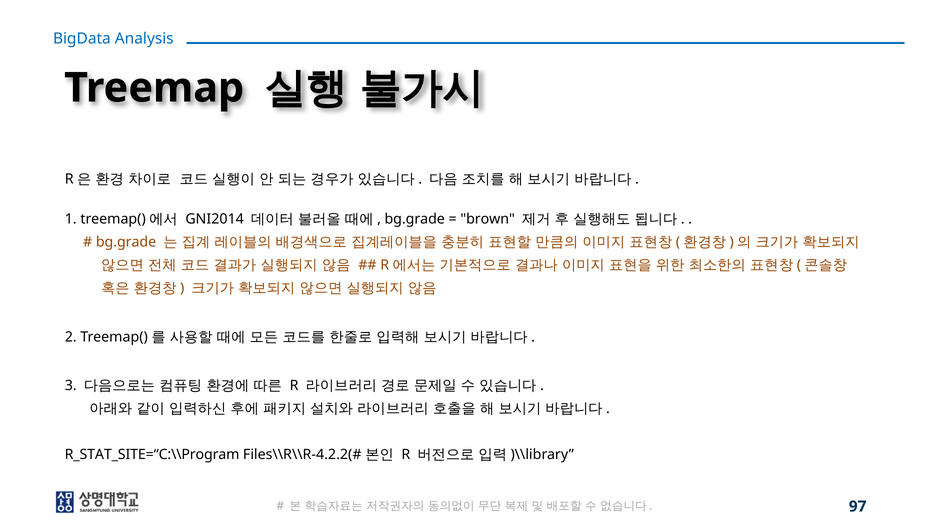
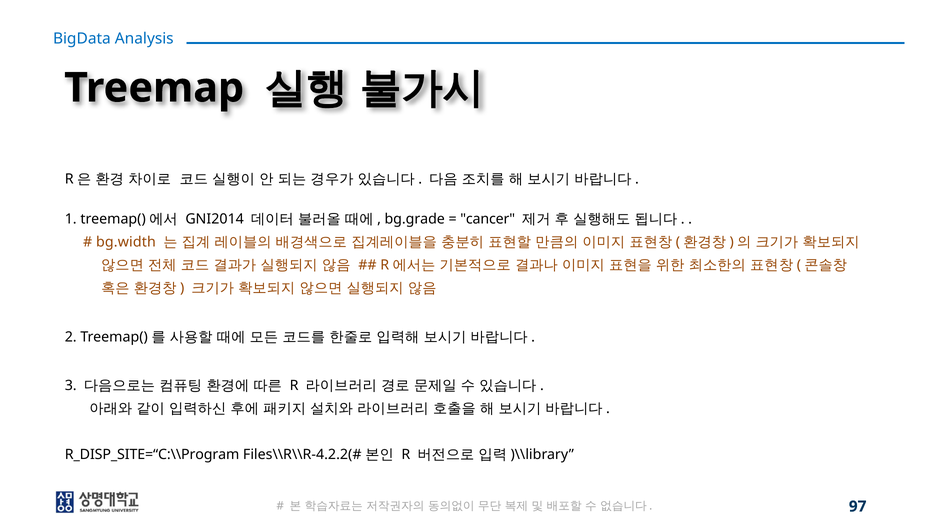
brown: brown -> cancer (488, 219)
bg.grade: bg.grade -> bg.width (126, 242)
R_STAT_SITE=“C:\\Program: R_STAT_SITE=“C:\\Program -> R_DISP_SITE=“C:\\Program (152, 455)
